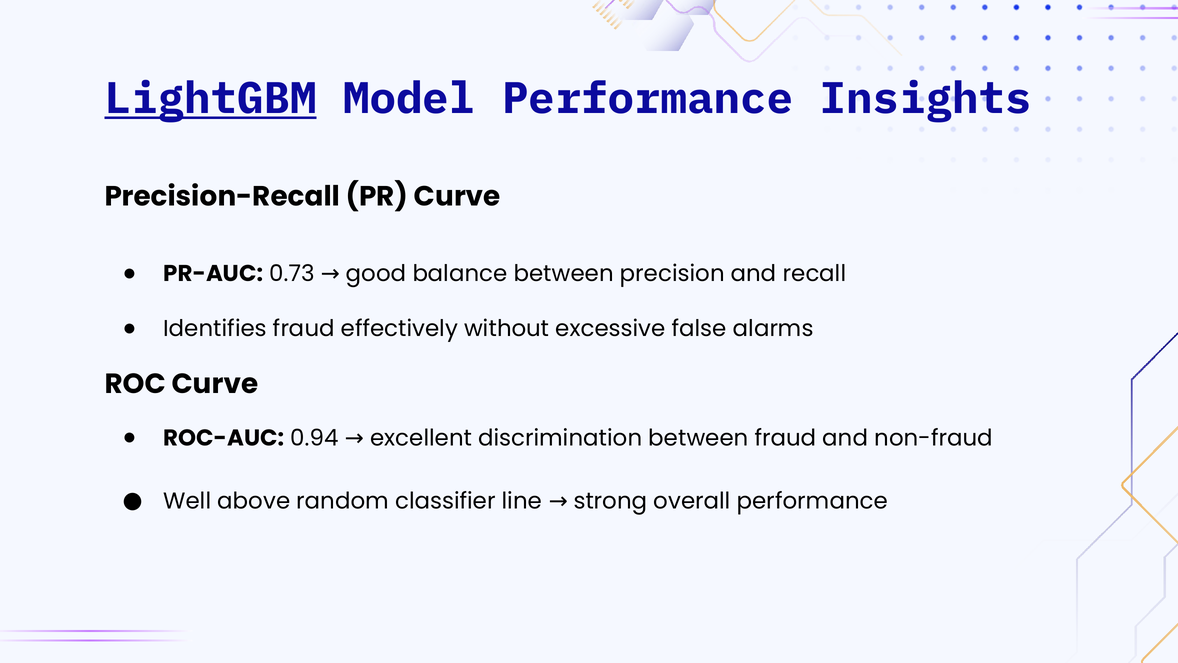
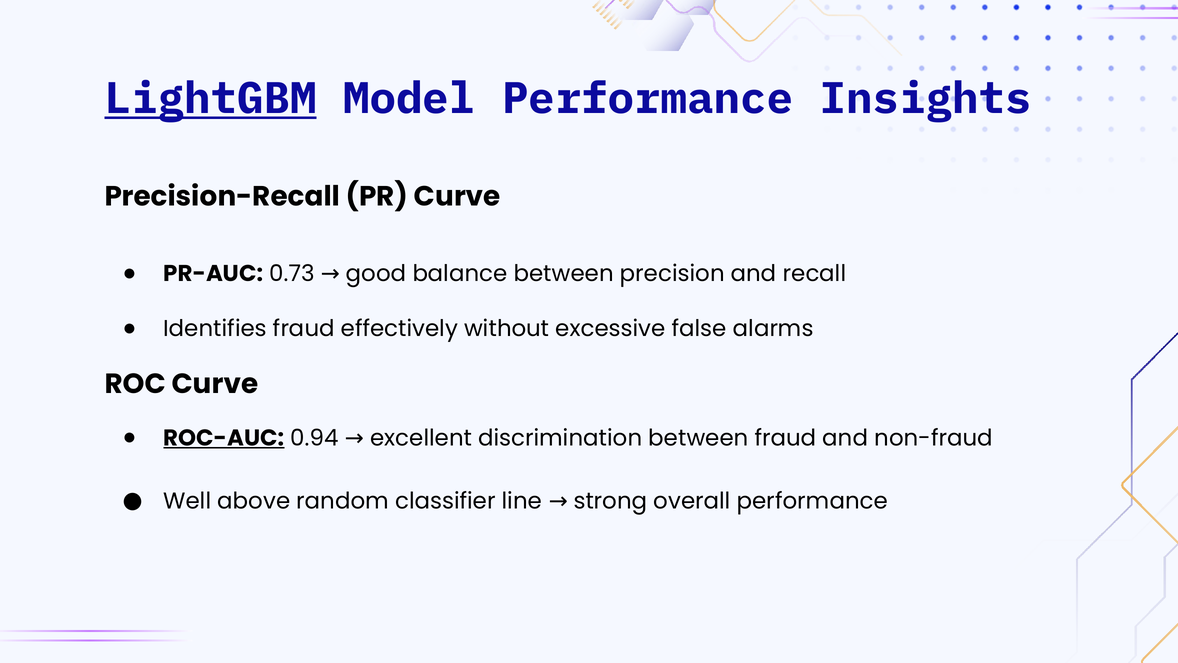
ROC-AUC underline: none -> present (224, 438)
